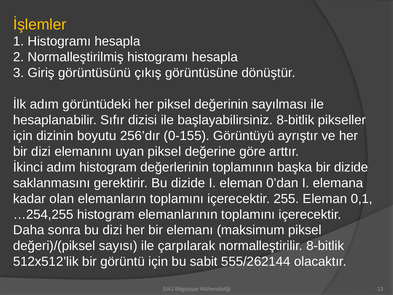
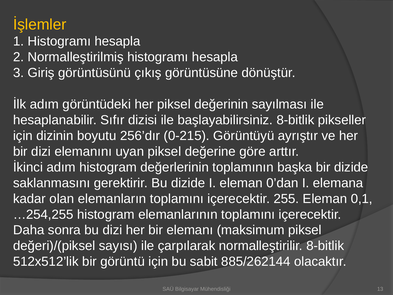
0-155: 0-155 -> 0-215 (187, 136)
555/262144: 555/262144 -> 885/262144 (256, 261)
